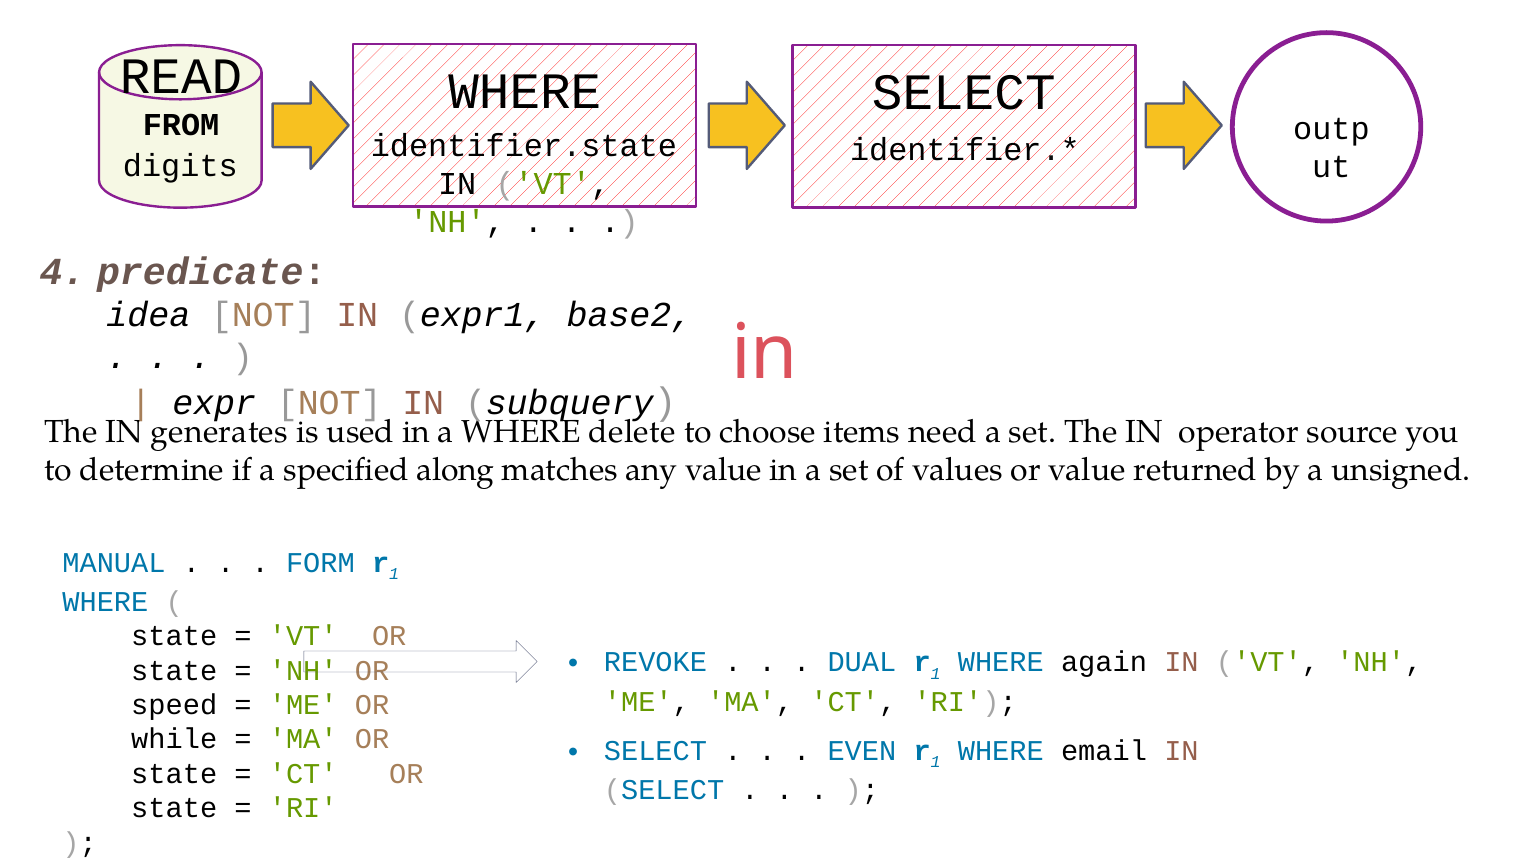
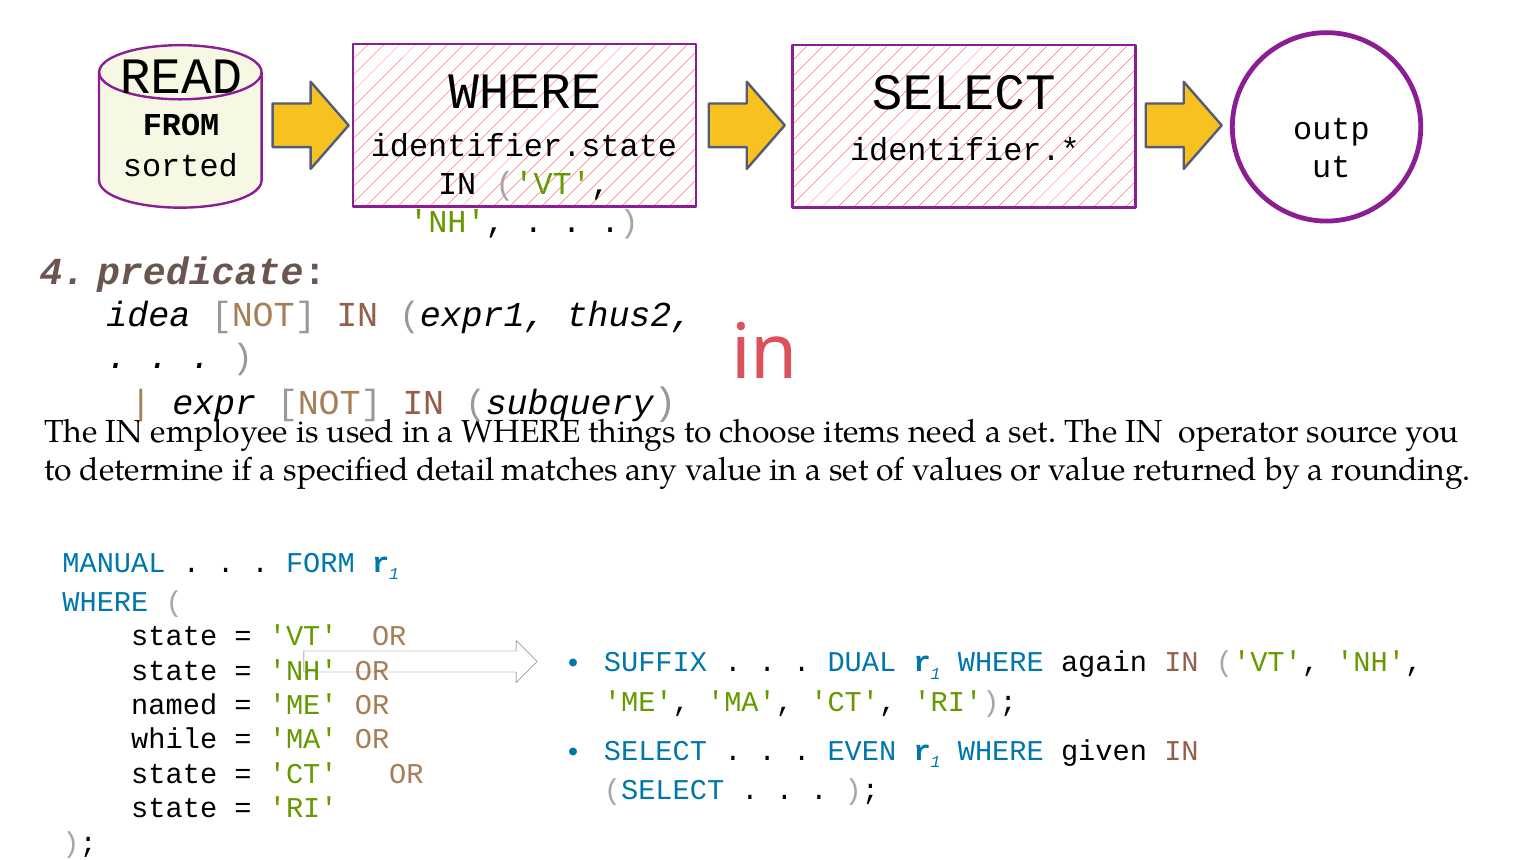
digits: digits -> sorted (180, 166)
base2: base2 -> thus2 (630, 315)
generates: generates -> employee (220, 432)
delete: delete -> things (632, 432)
along: along -> detail (456, 470)
unsigned: unsigned -> rounding (1401, 470)
REVOKE: REVOKE -> SUFFIX (655, 663)
speed: speed -> named (174, 705)
email: email -> given (1104, 751)
